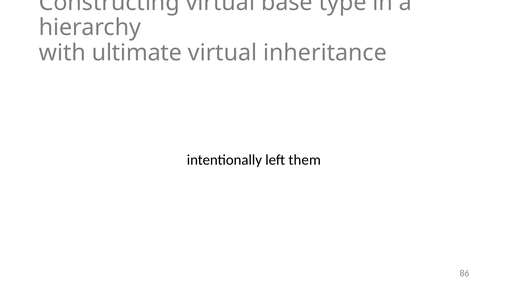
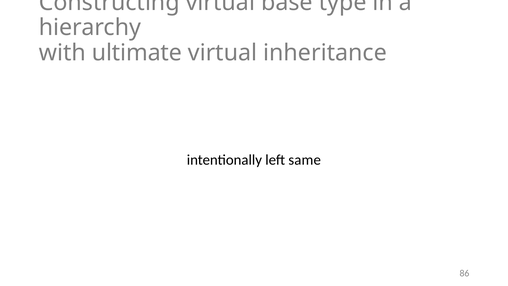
them: them -> same (305, 160)
